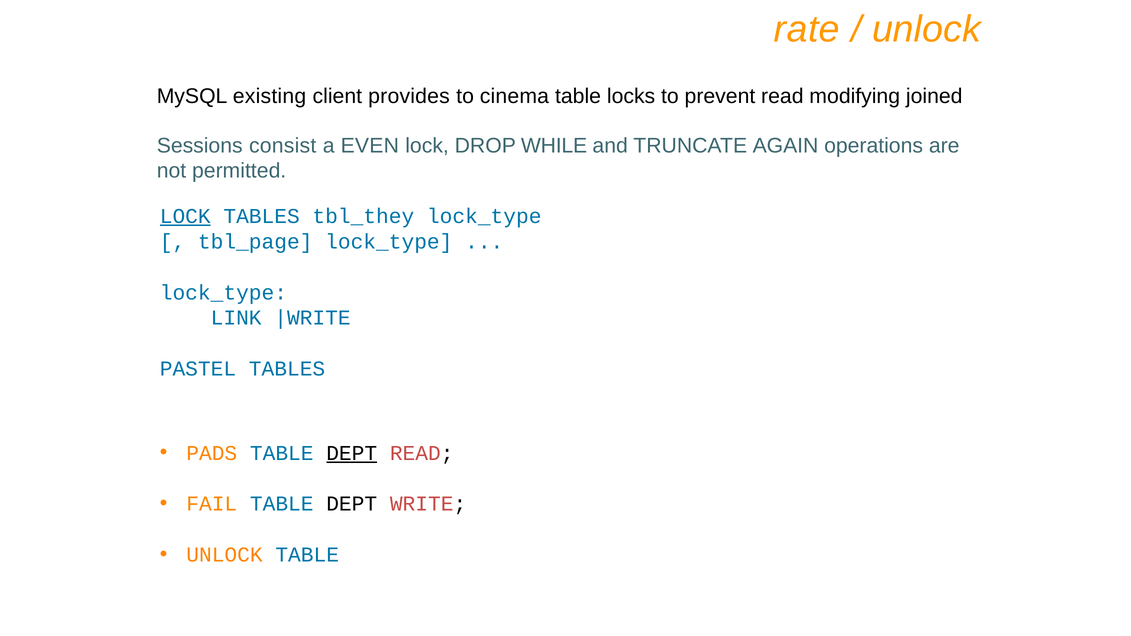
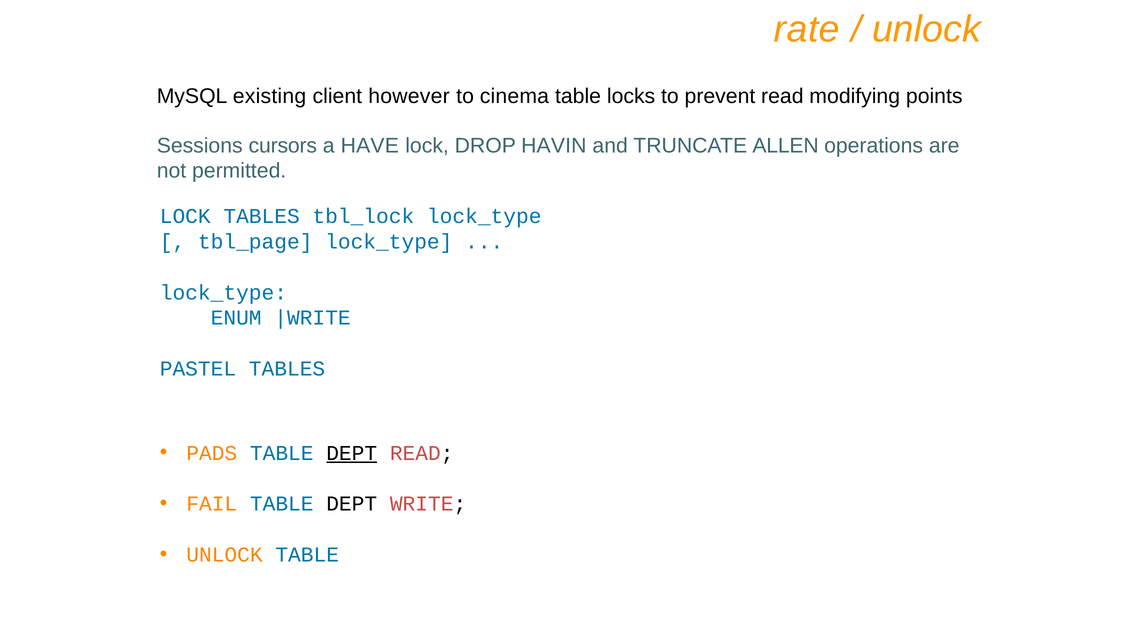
provides: provides -> however (409, 96)
joined: joined -> points (934, 96)
consist: consist -> cursors (283, 146)
EVEN: EVEN -> HAVE (370, 146)
WHILE: WHILE -> HAVIN (554, 146)
AGAIN: AGAIN -> ALLEN (786, 146)
LOCK underline: present -> none (185, 216)
tbl_they: tbl_they -> tbl_lock (363, 216)
LINK: LINK -> ENUM (236, 318)
